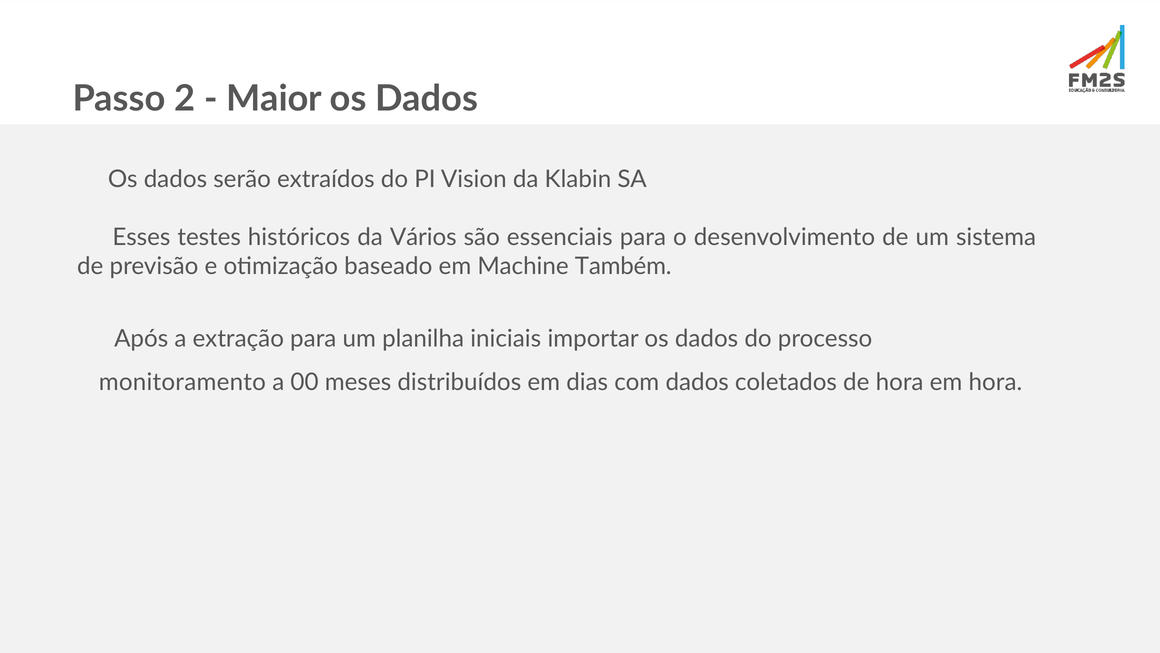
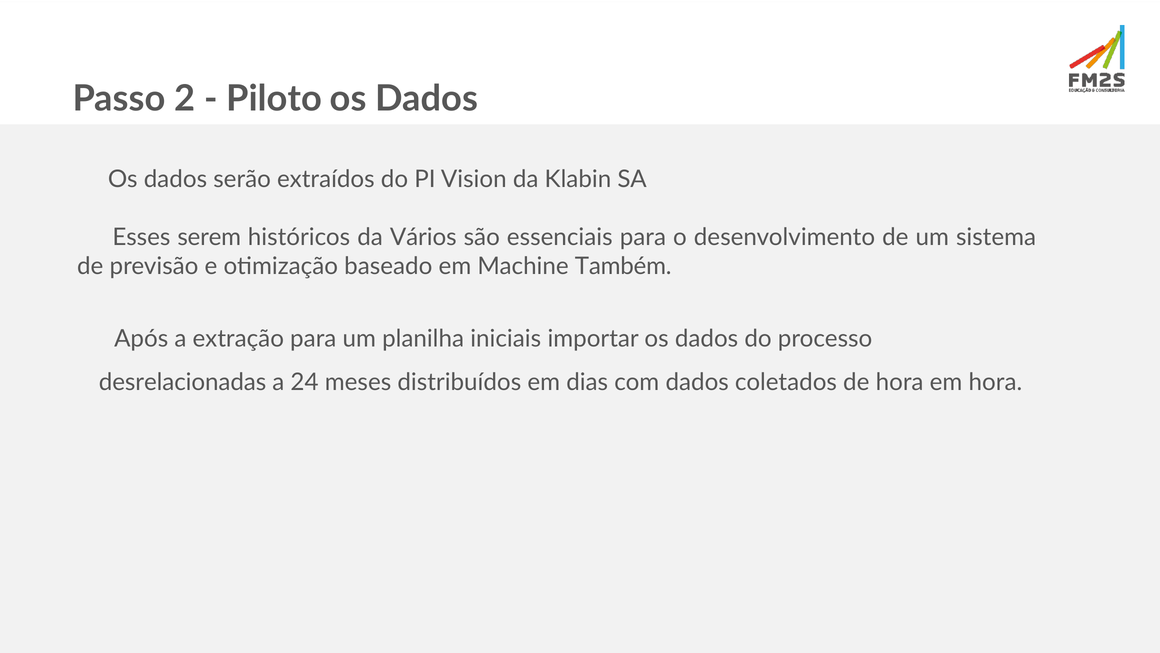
Maior: Maior -> Piloto (274, 99)
testes: testes -> serem (209, 237)
monitoramento: monitoramento -> desrelacionadas (183, 382)
00: 00 -> 24 (304, 382)
